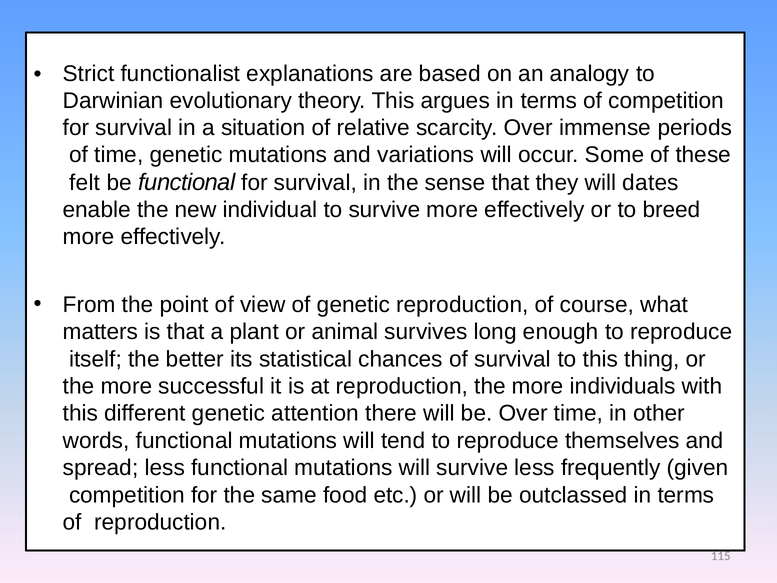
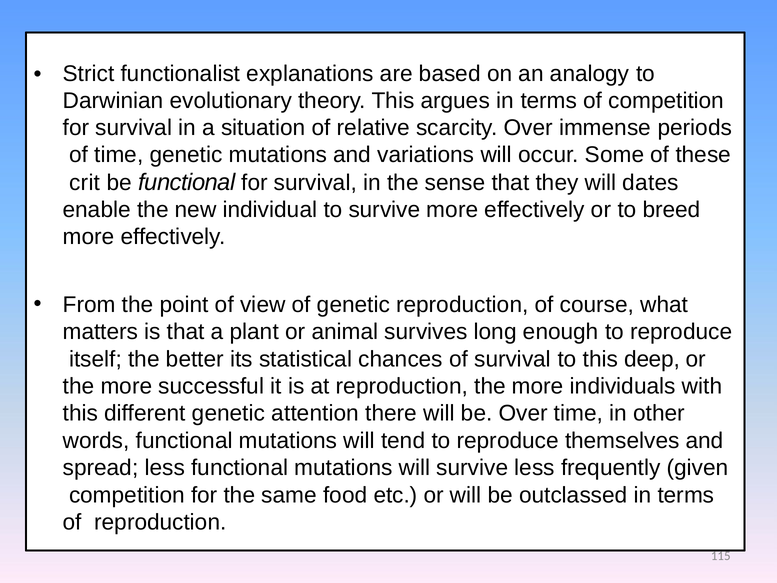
felt: felt -> crit (85, 183)
thing: thing -> deep (652, 359)
